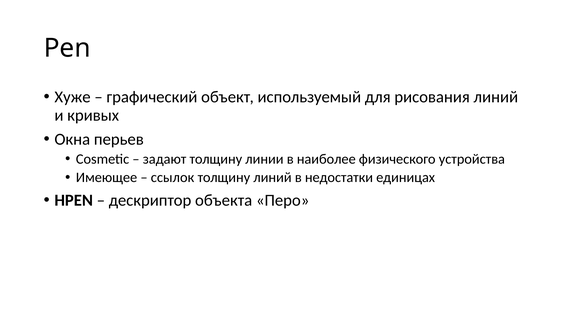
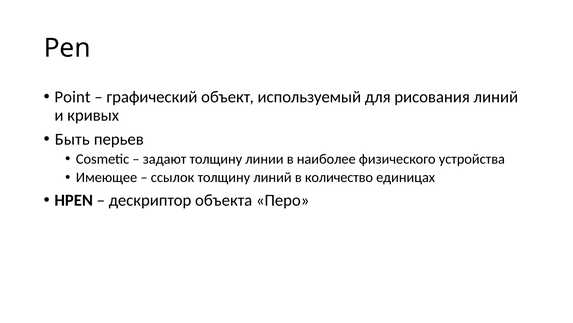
Хуже: Хуже -> Point (72, 97)
Окна: Окна -> Быть (72, 139)
недостатки: недостатки -> количество (339, 177)
